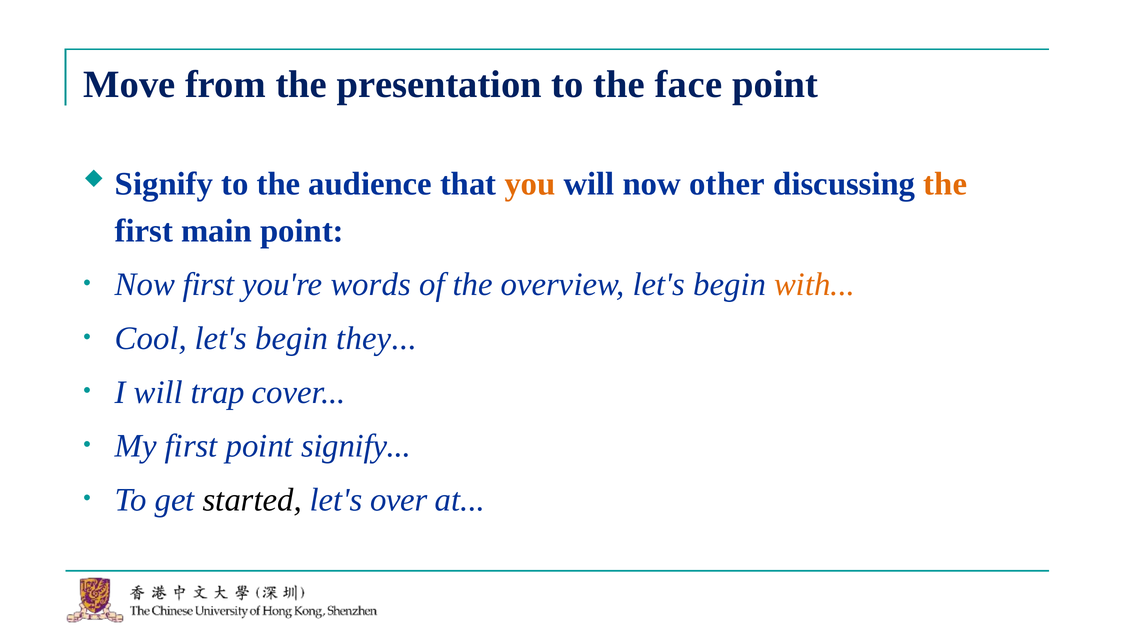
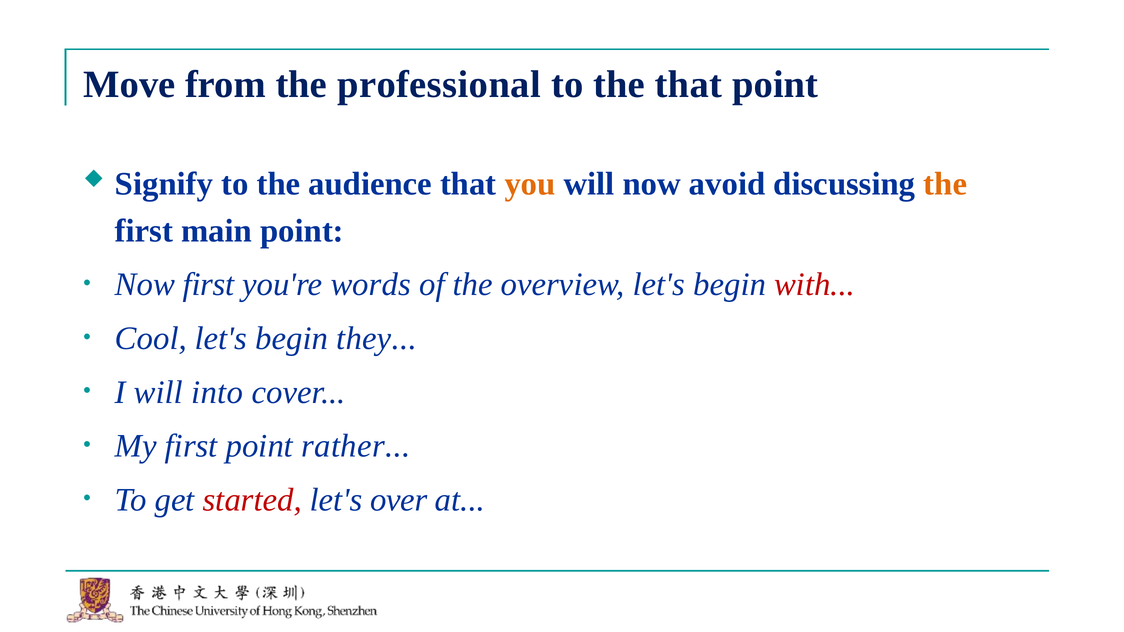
presentation: presentation -> professional (439, 85)
the face: face -> that (688, 85)
other: other -> avoid (727, 184)
with colour: orange -> red (815, 285)
trap: trap -> into (217, 392)
point signify: signify -> rather (356, 446)
started colour: black -> red (252, 500)
